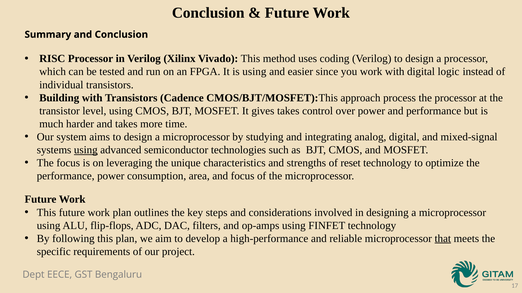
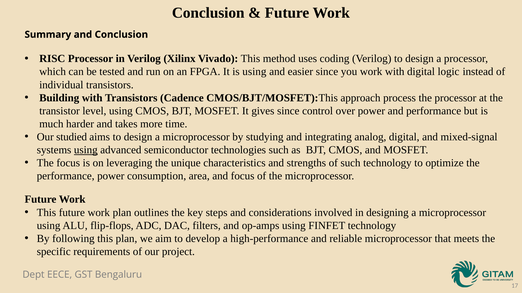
gives takes: takes -> since (288, 111)
system: system -> studied (72, 137)
of reset: reset -> such (351, 163)
that underline: present -> none (443, 239)
